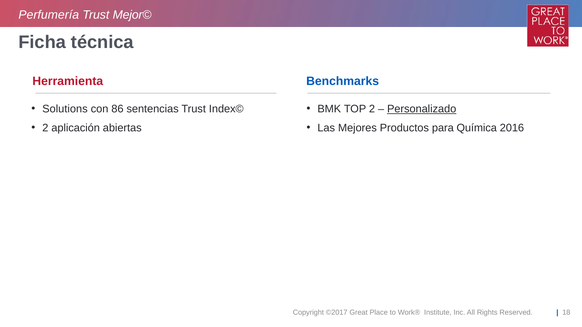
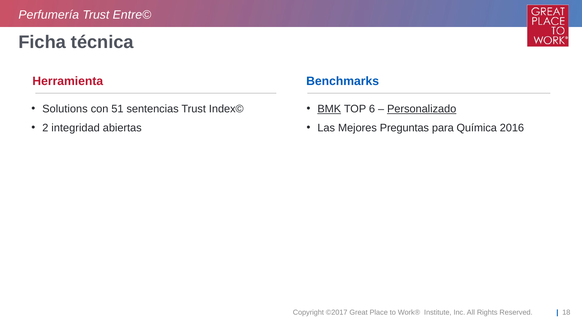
Mejor©: Mejor© -> Entre© (132, 15)
86: 86 -> 51 (117, 109)
BMK underline: none -> present (329, 109)
TOP 2: 2 -> 6 (372, 109)
aplicación: aplicación -> integridad (76, 128)
Productos: Productos -> Preguntas (404, 128)
